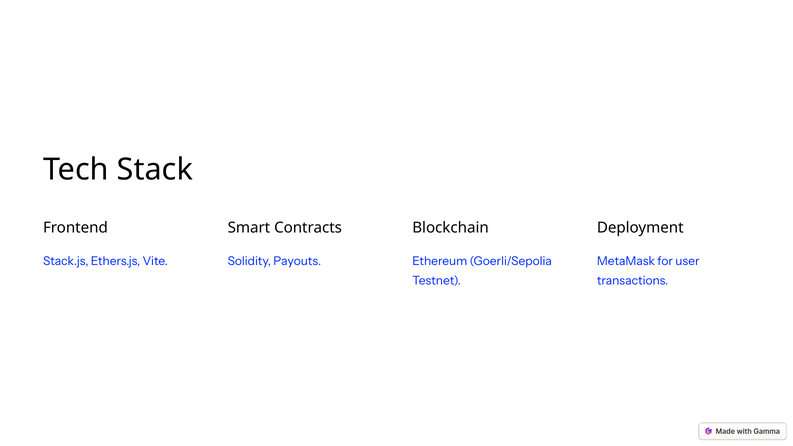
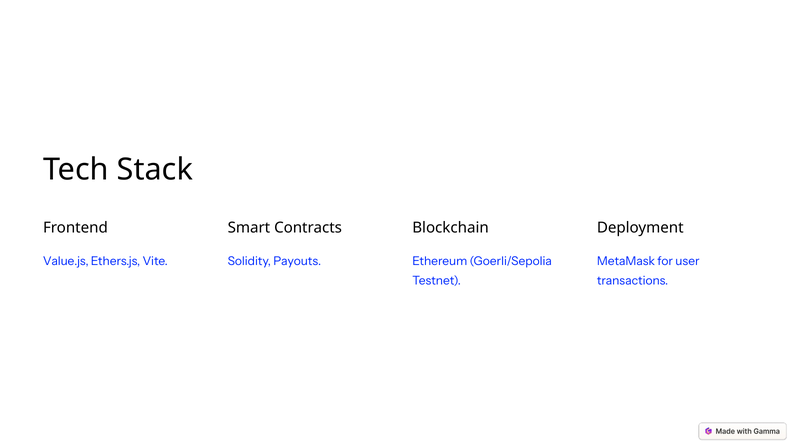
Stack.js: Stack.js -> Value.js (66, 261)
